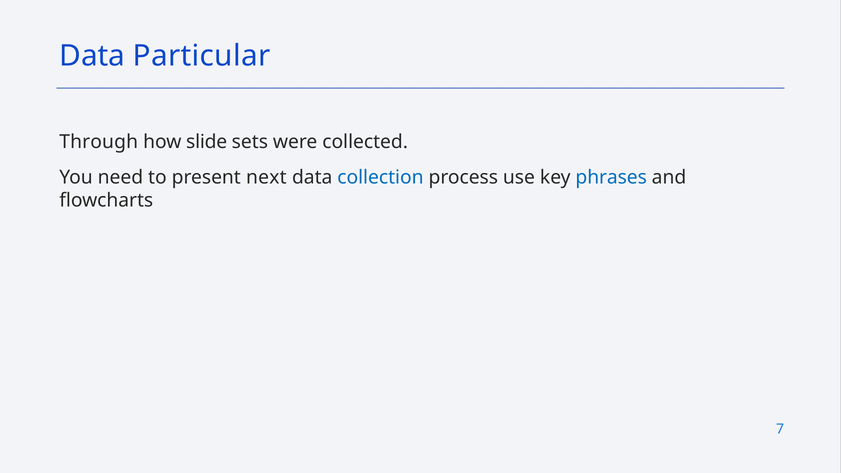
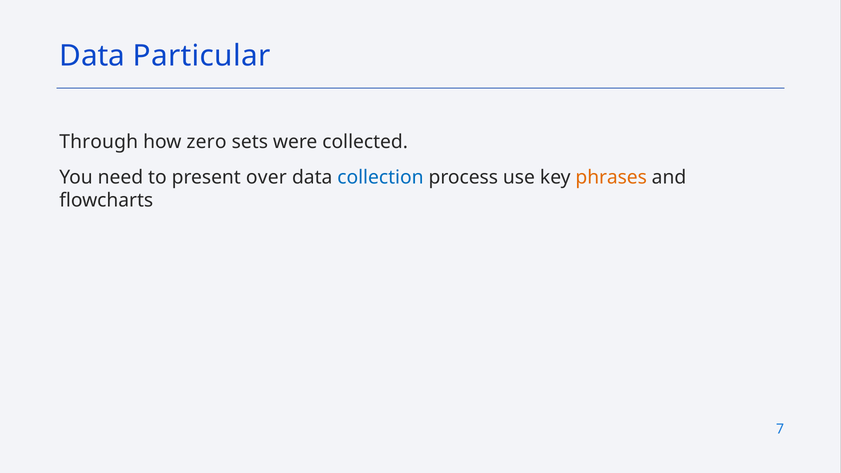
slide: slide -> zero (206, 142)
next: next -> over (266, 177)
phrases colour: blue -> orange (611, 177)
